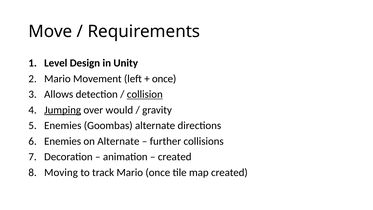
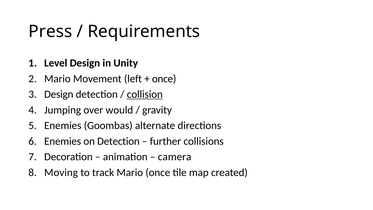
Move: Move -> Press (50, 31)
Allows: Allows -> Design (59, 94)
Jumping underline: present -> none (63, 110)
on Alternate: Alternate -> Detection (118, 141)
created: created -> camera (175, 157)
